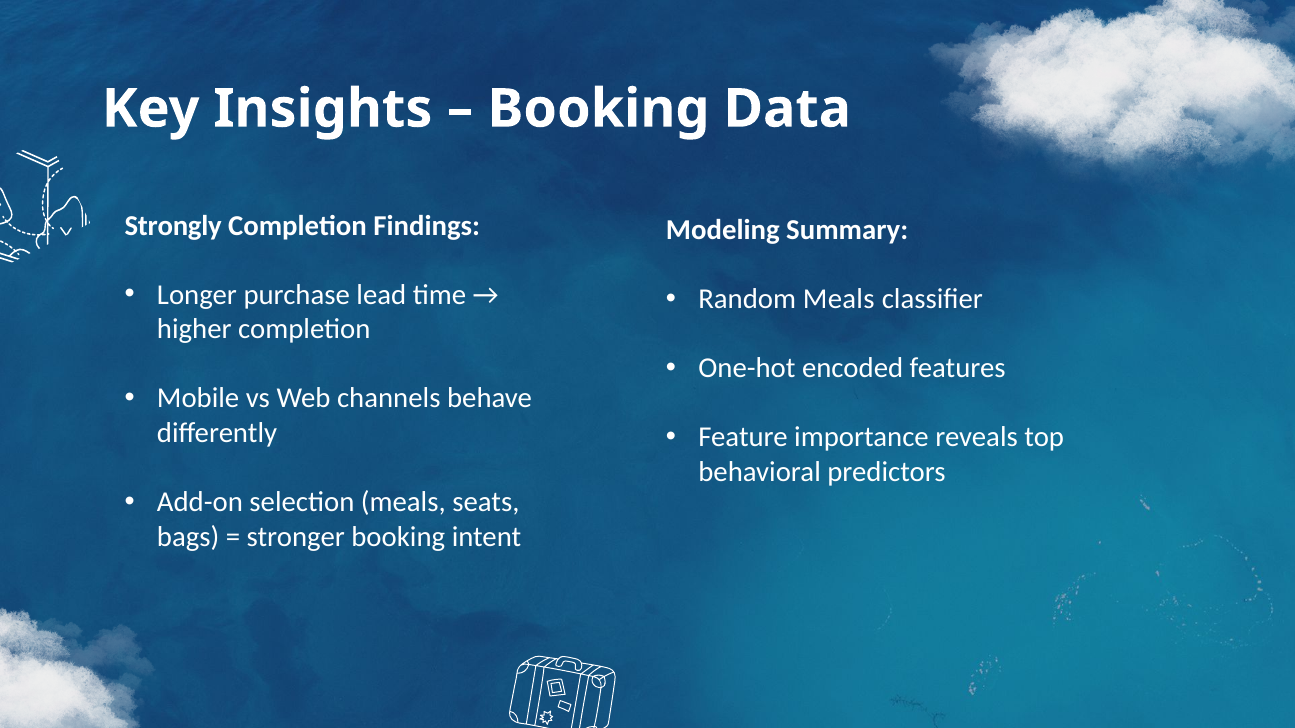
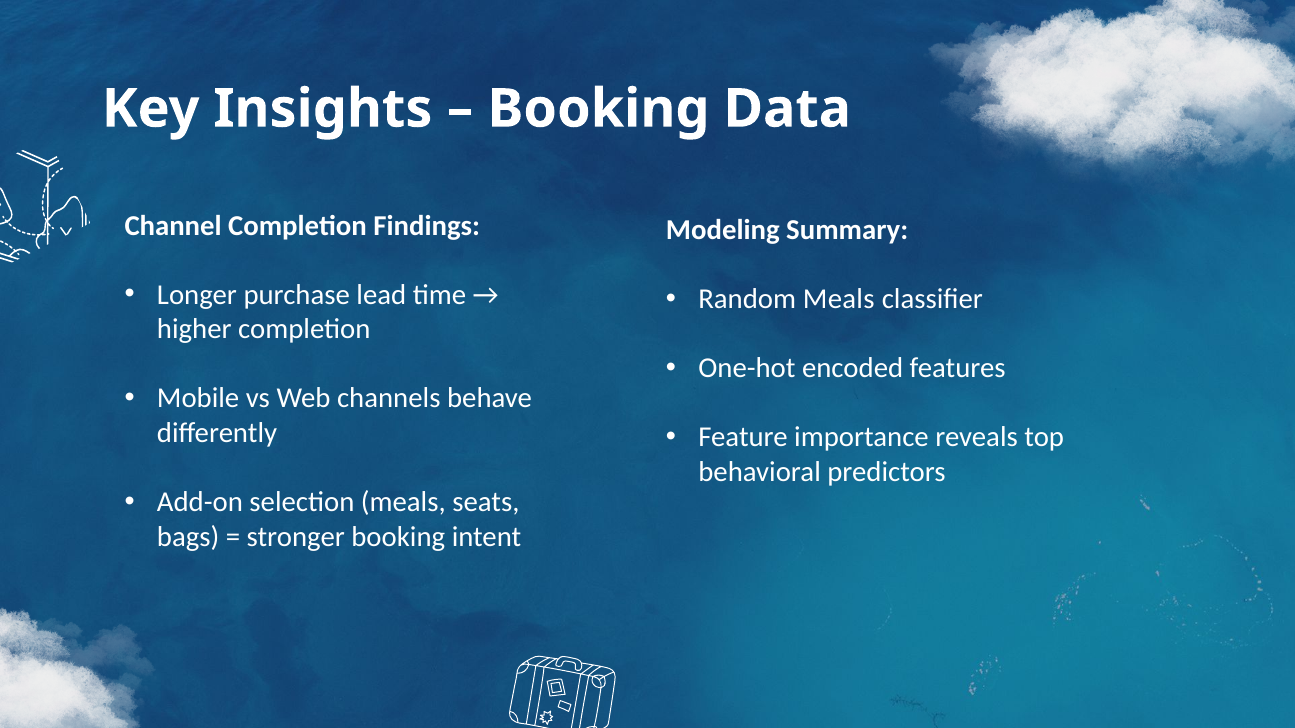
Strongly: Strongly -> Channel (173, 226)
